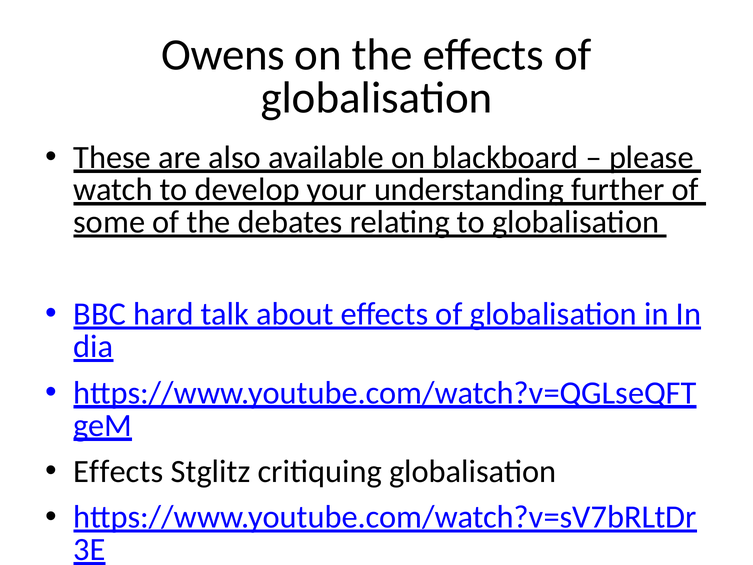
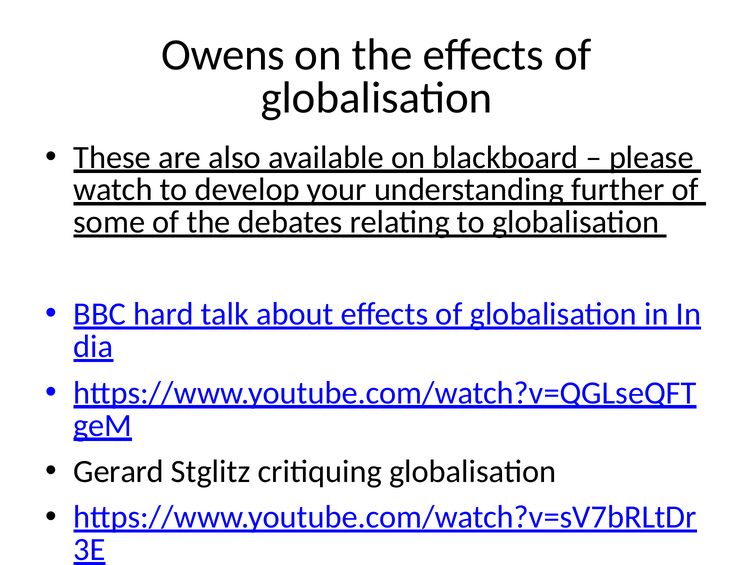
Effects: Effects -> Gerard (119, 471)
